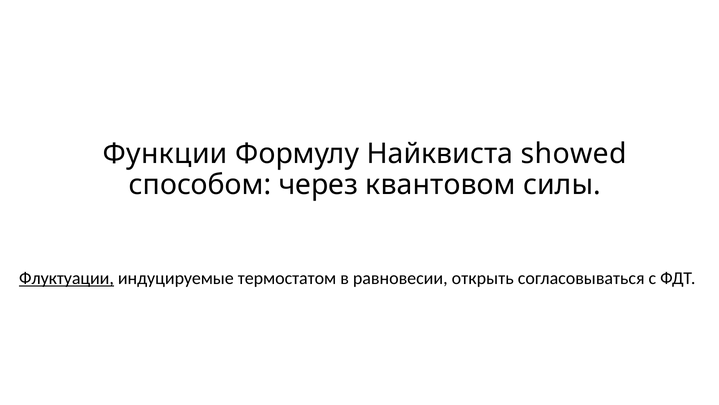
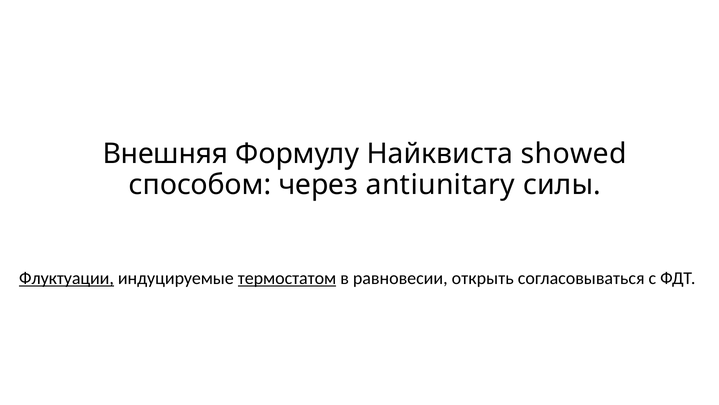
Функции: Функции -> Внешняя (166, 154)
квантовом: квантовом -> antiunitary (440, 184)
термостатом underline: none -> present (287, 278)
